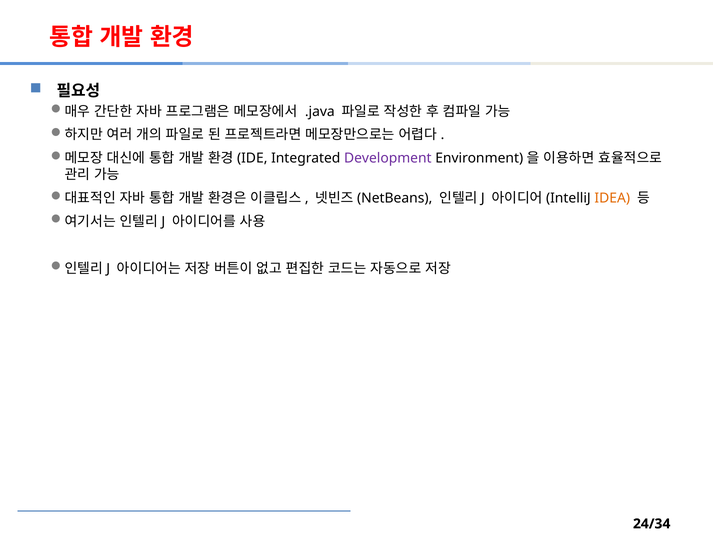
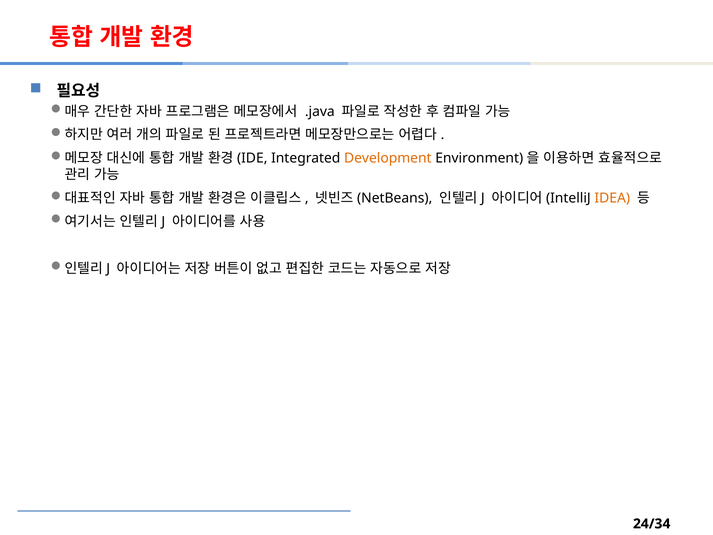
Development colour: purple -> orange (388, 158)
